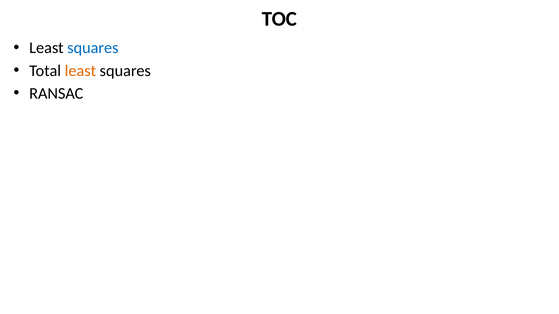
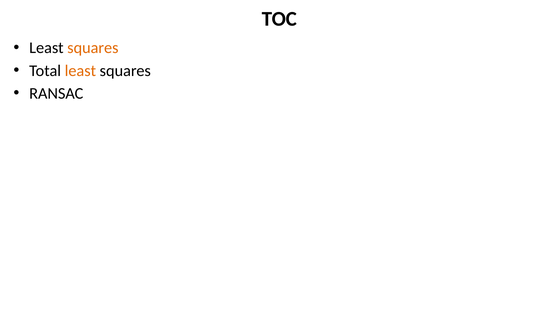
squares colour: blue -> orange (93, 48)
